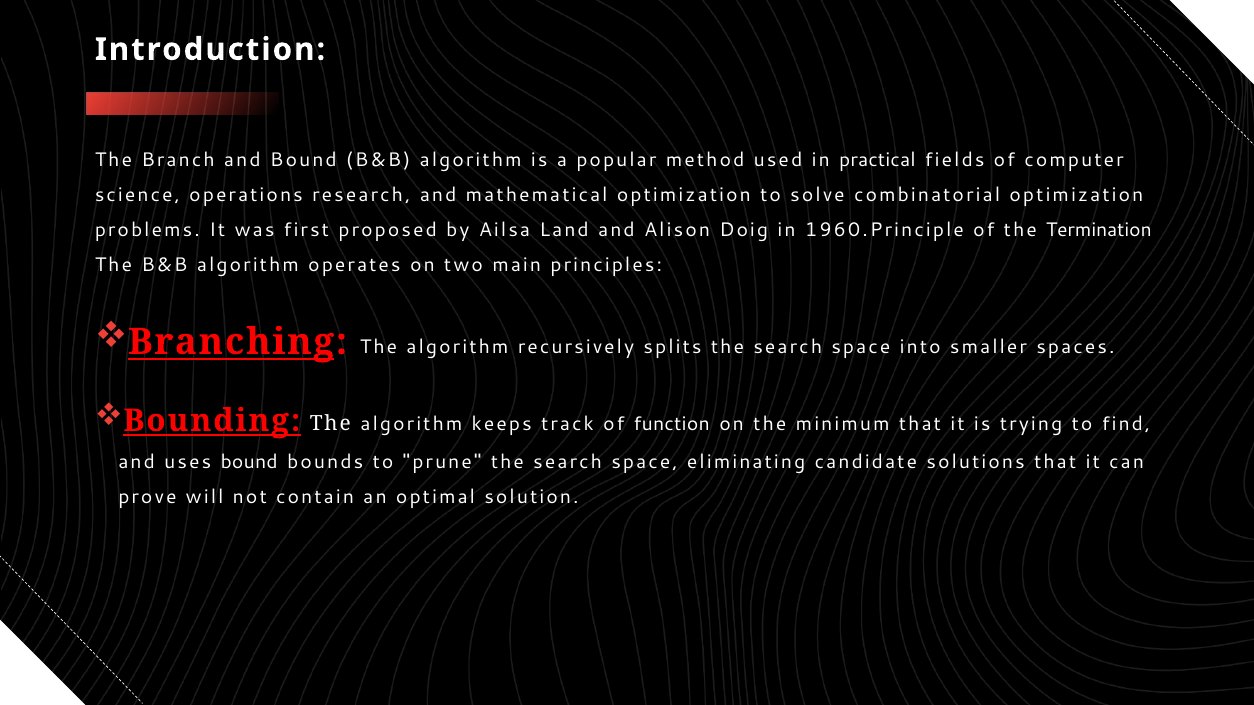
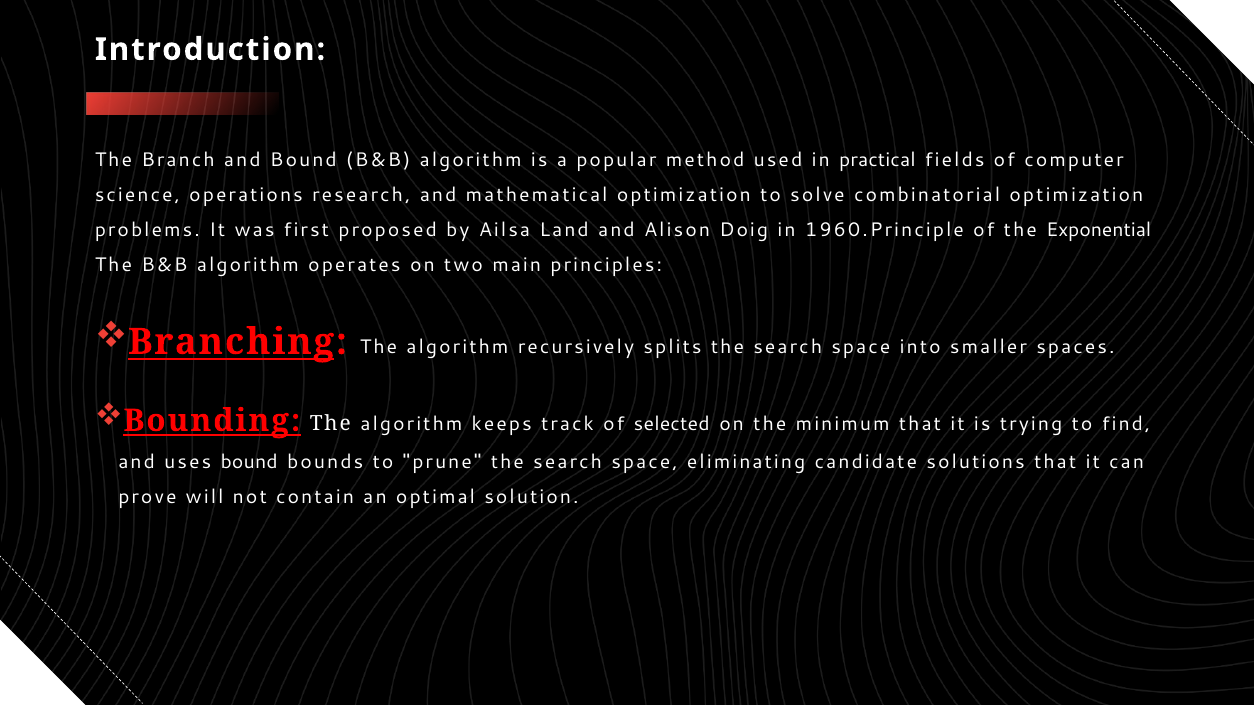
Termination: Termination -> Exponential (1099, 230)
function: function -> selected (672, 425)
